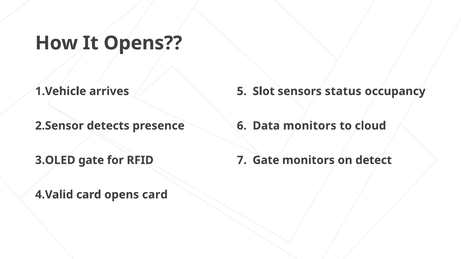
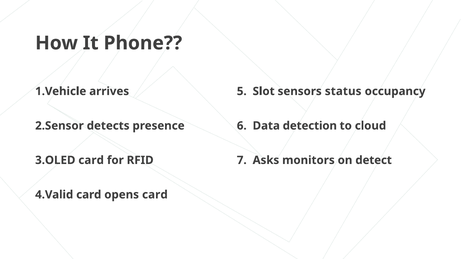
It Opens: Opens -> Phone (143, 43)
Data monitors: monitors -> detection (310, 126)
gate: gate -> card (91, 160)
7 Gate: Gate -> Asks (266, 160)
